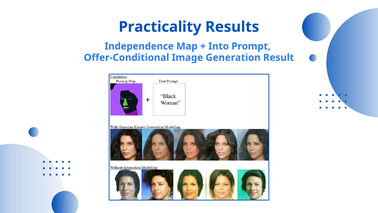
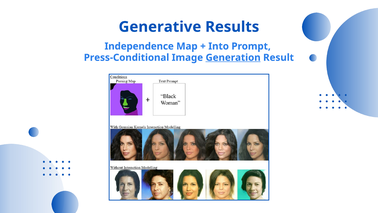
Practicality: Practicality -> Generative (160, 27)
Offer-Conditional: Offer-Conditional -> Press-Conditional (127, 57)
Generation underline: none -> present (233, 57)
